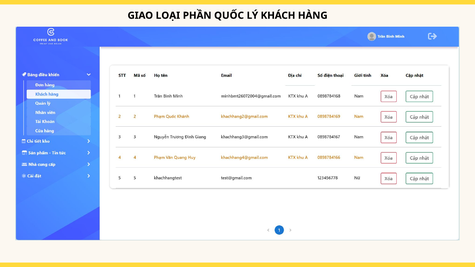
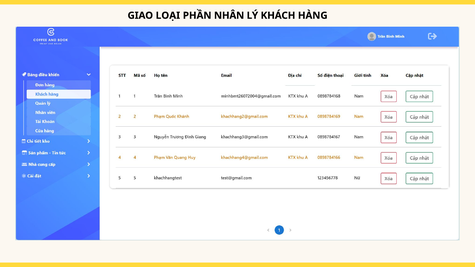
QUỐC: QUỐC -> NHÂN (229, 16)
